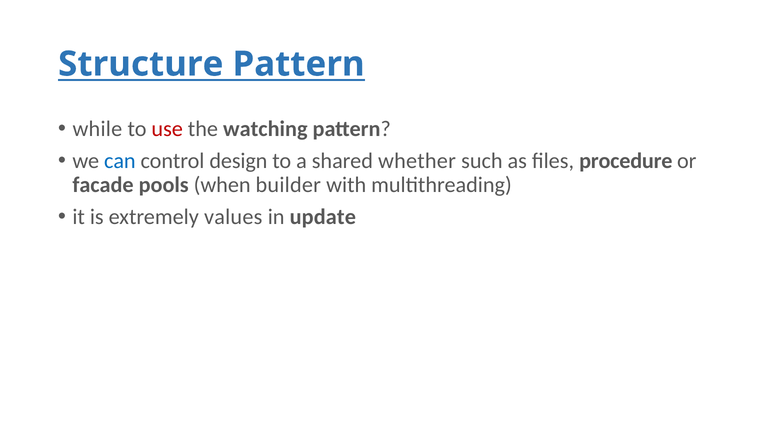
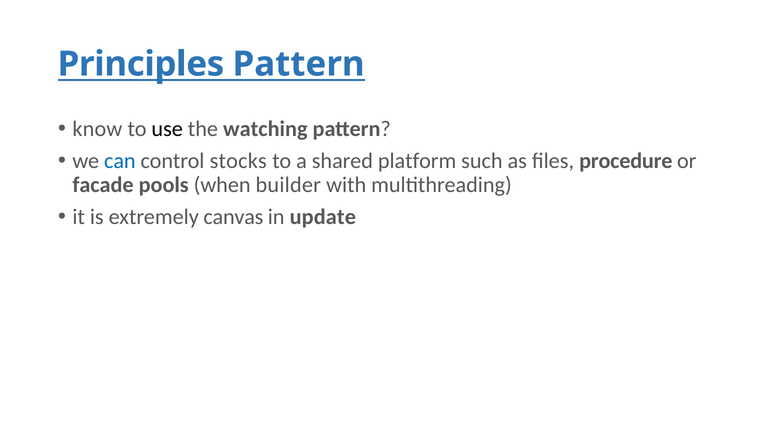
Structure: Structure -> Principles (141, 64)
while: while -> know (97, 129)
use colour: red -> black (167, 129)
design: design -> stocks (238, 161)
whether: whether -> platform (417, 161)
values: values -> canvas (233, 217)
